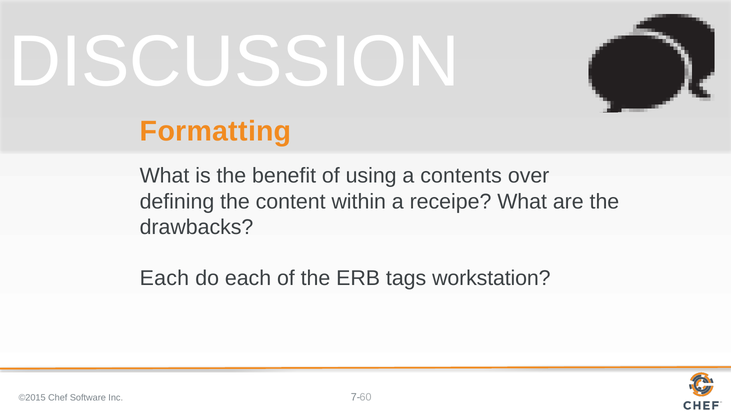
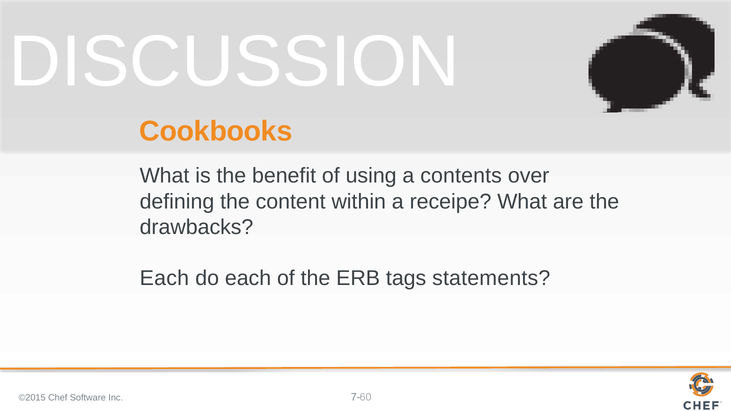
Formatting: Formatting -> Cookbooks (216, 132)
workstation: workstation -> statements (491, 278)
